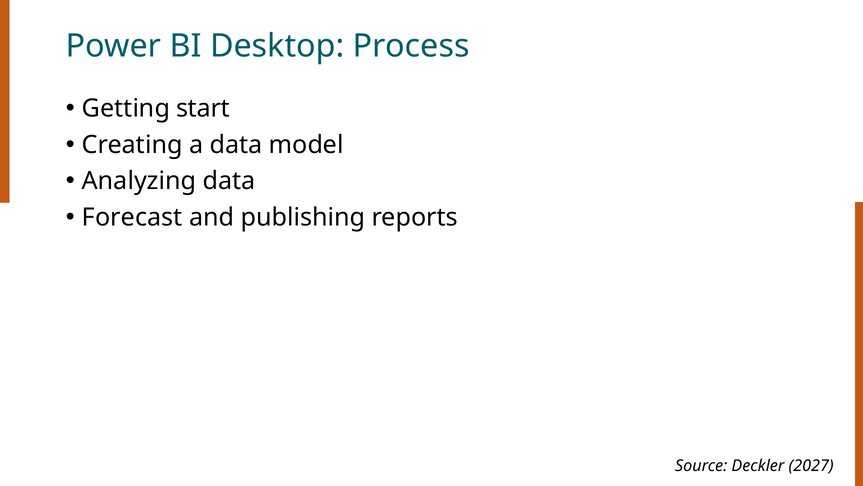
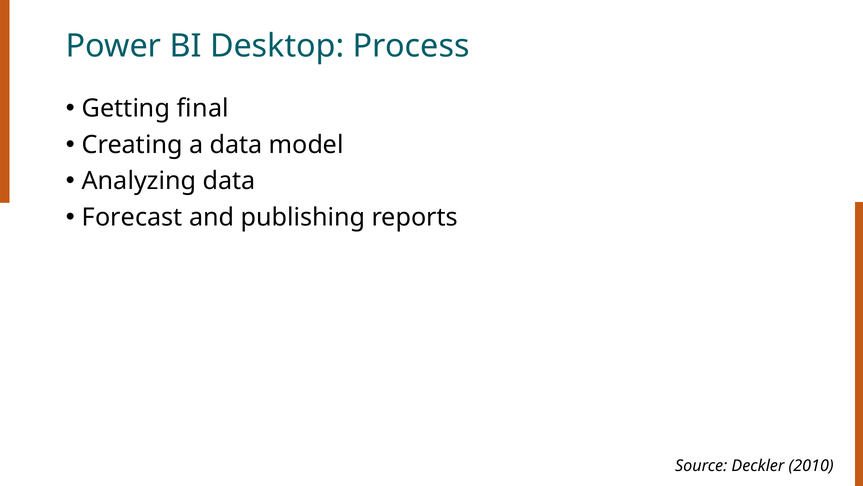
start: start -> final (203, 108)
2027: 2027 -> 2010 (811, 465)
